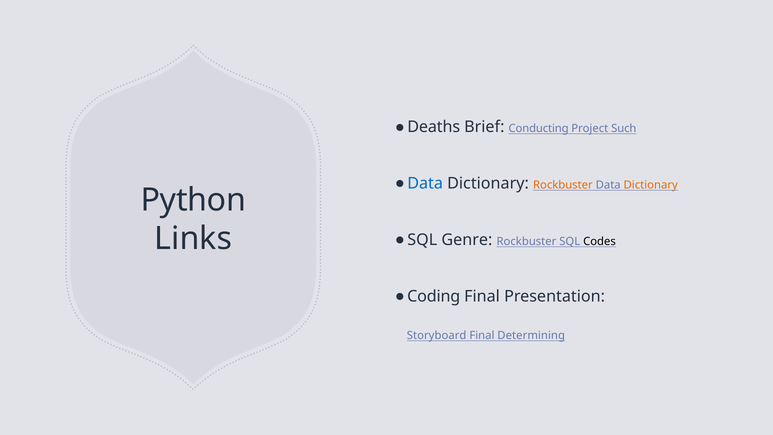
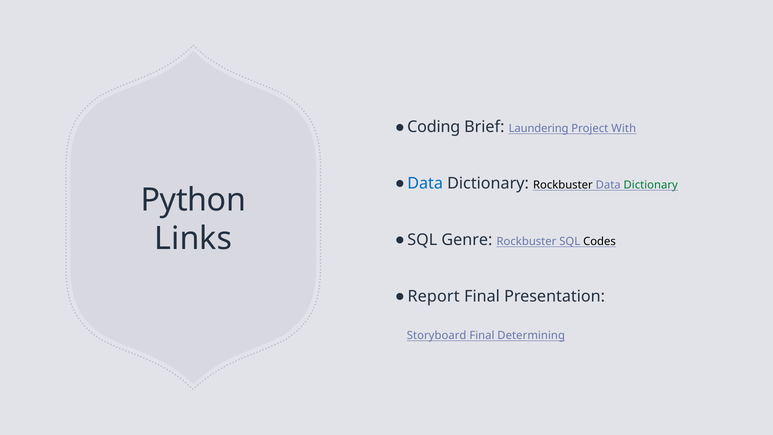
Deaths: Deaths -> Coding (434, 127)
Conducting: Conducting -> Laundering (539, 128)
Such: Such -> With (624, 128)
Rockbuster colour: orange -> black (563, 185)
Dictionary colour: orange -> green (651, 185)
Coding: Coding -> Report (434, 296)
